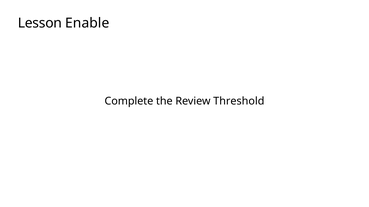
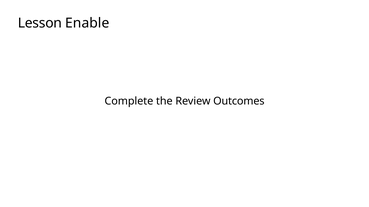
Threshold: Threshold -> Outcomes (239, 101)
